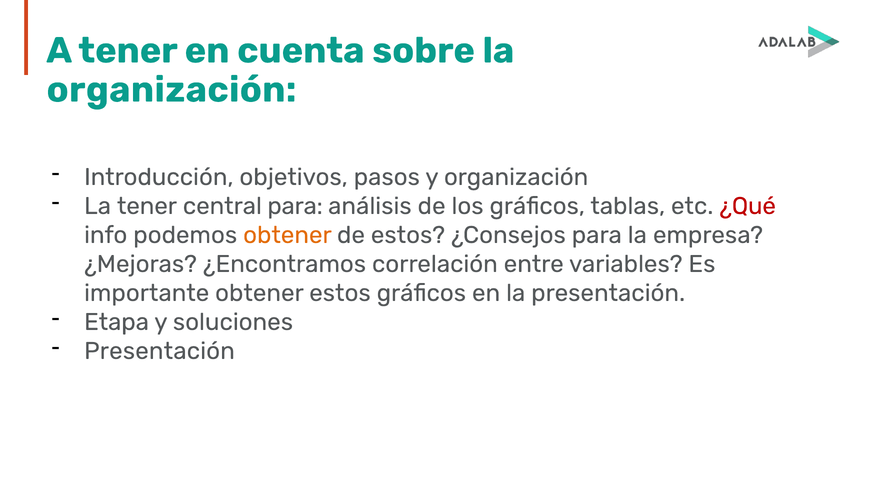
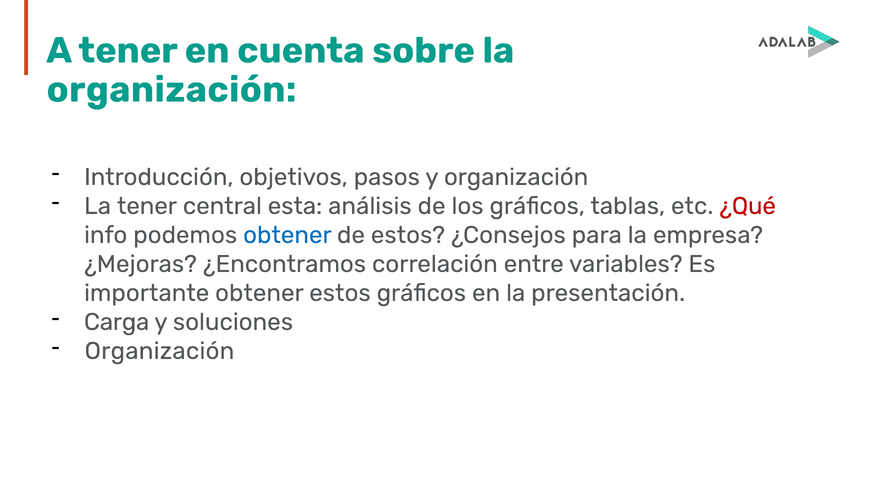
central para: para -> esta (295, 206)
obtener colour: orange -> blue (287, 235)
Etapa: Etapa -> Carga (117, 322)
Presentación: Presentación -> Organización (159, 351)
